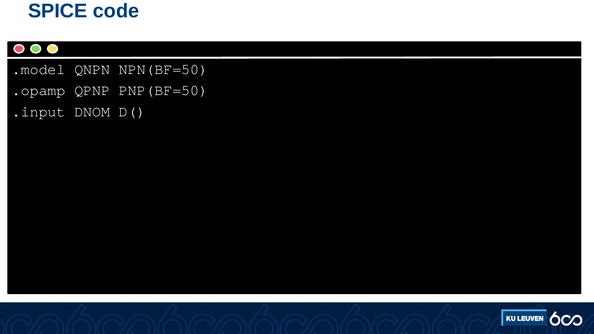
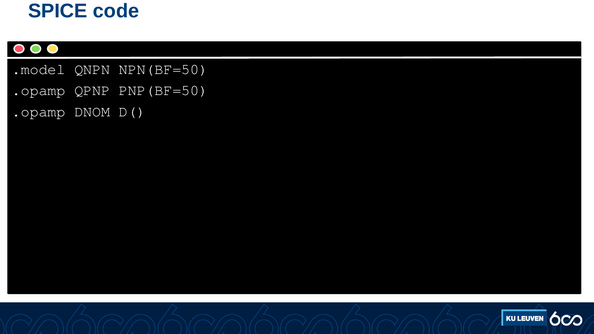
.input: .input -> .opamp (39, 111)
